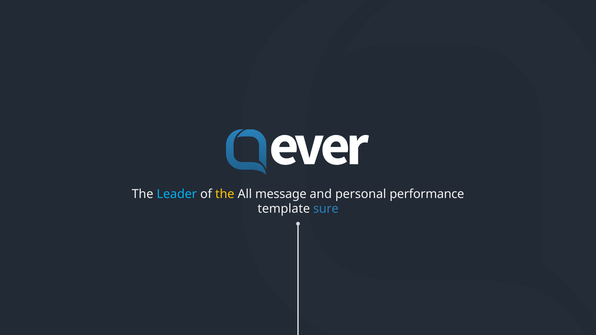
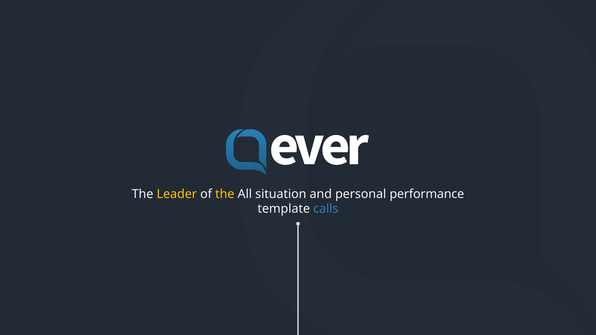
Leader colour: light blue -> yellow (177, 194)
message: message -> situation (281, 194)
sure: sure -> calls (326, 209)
